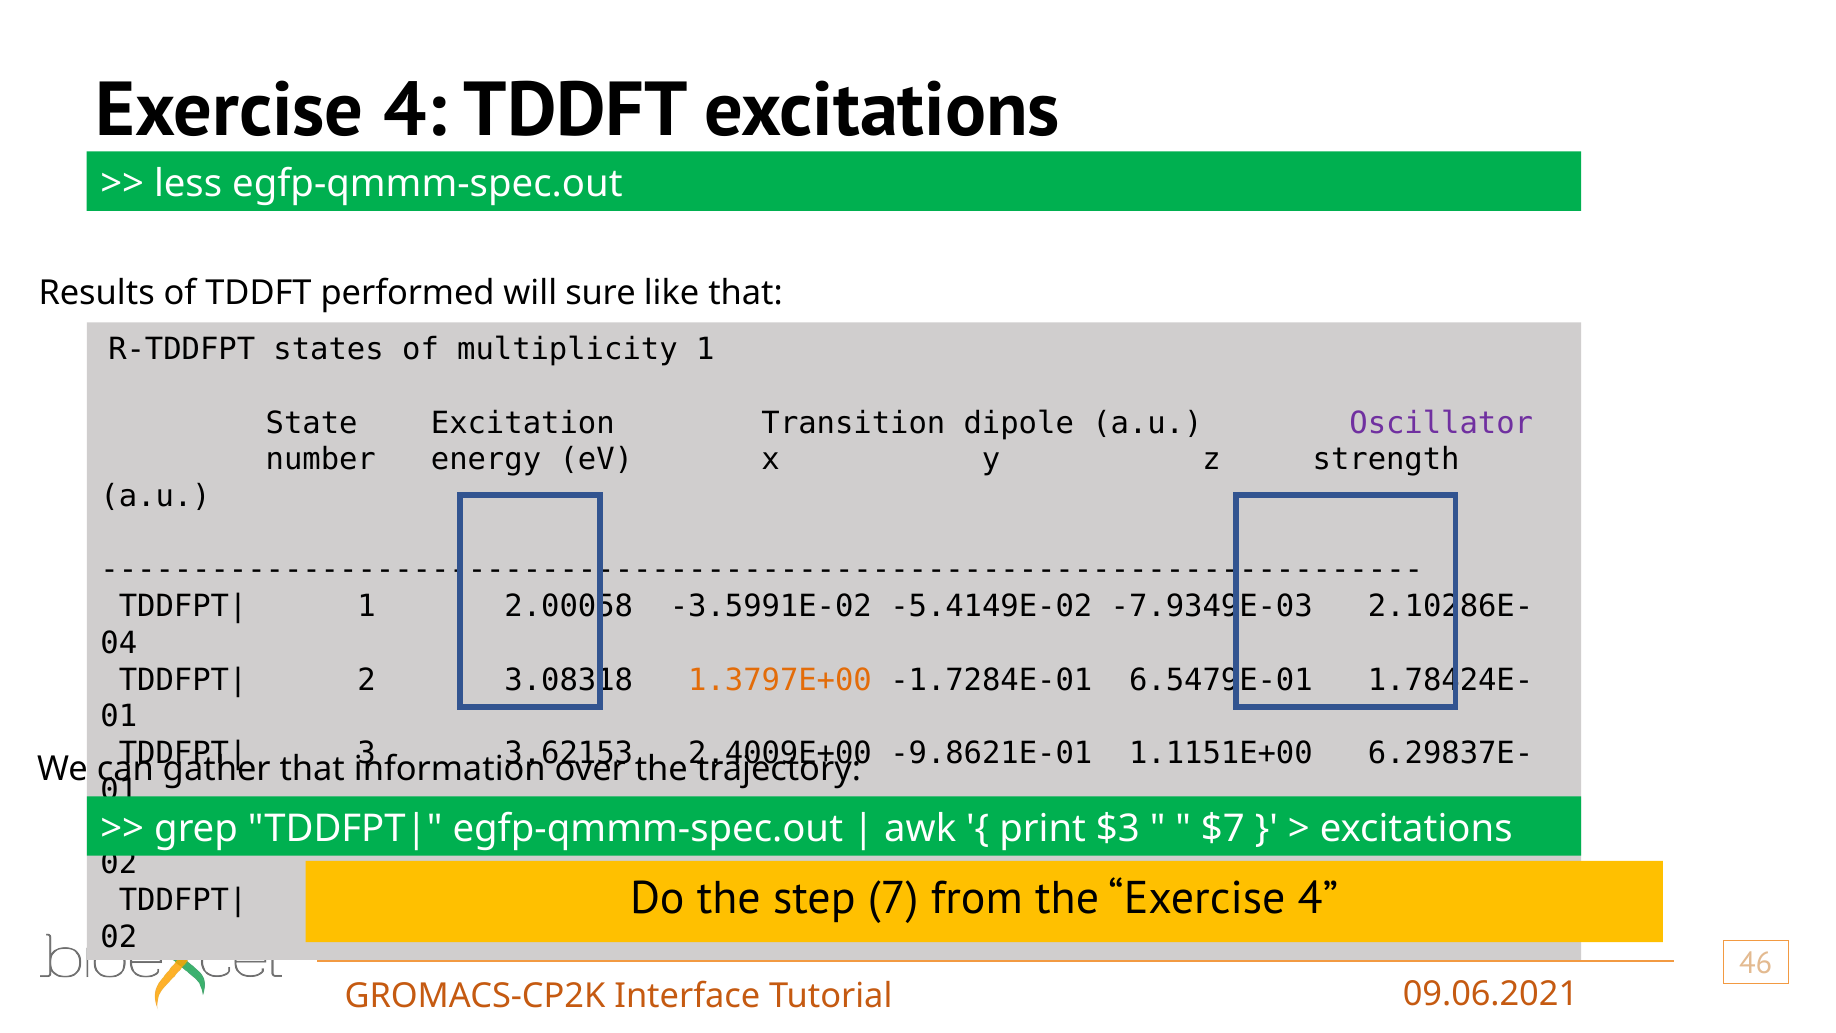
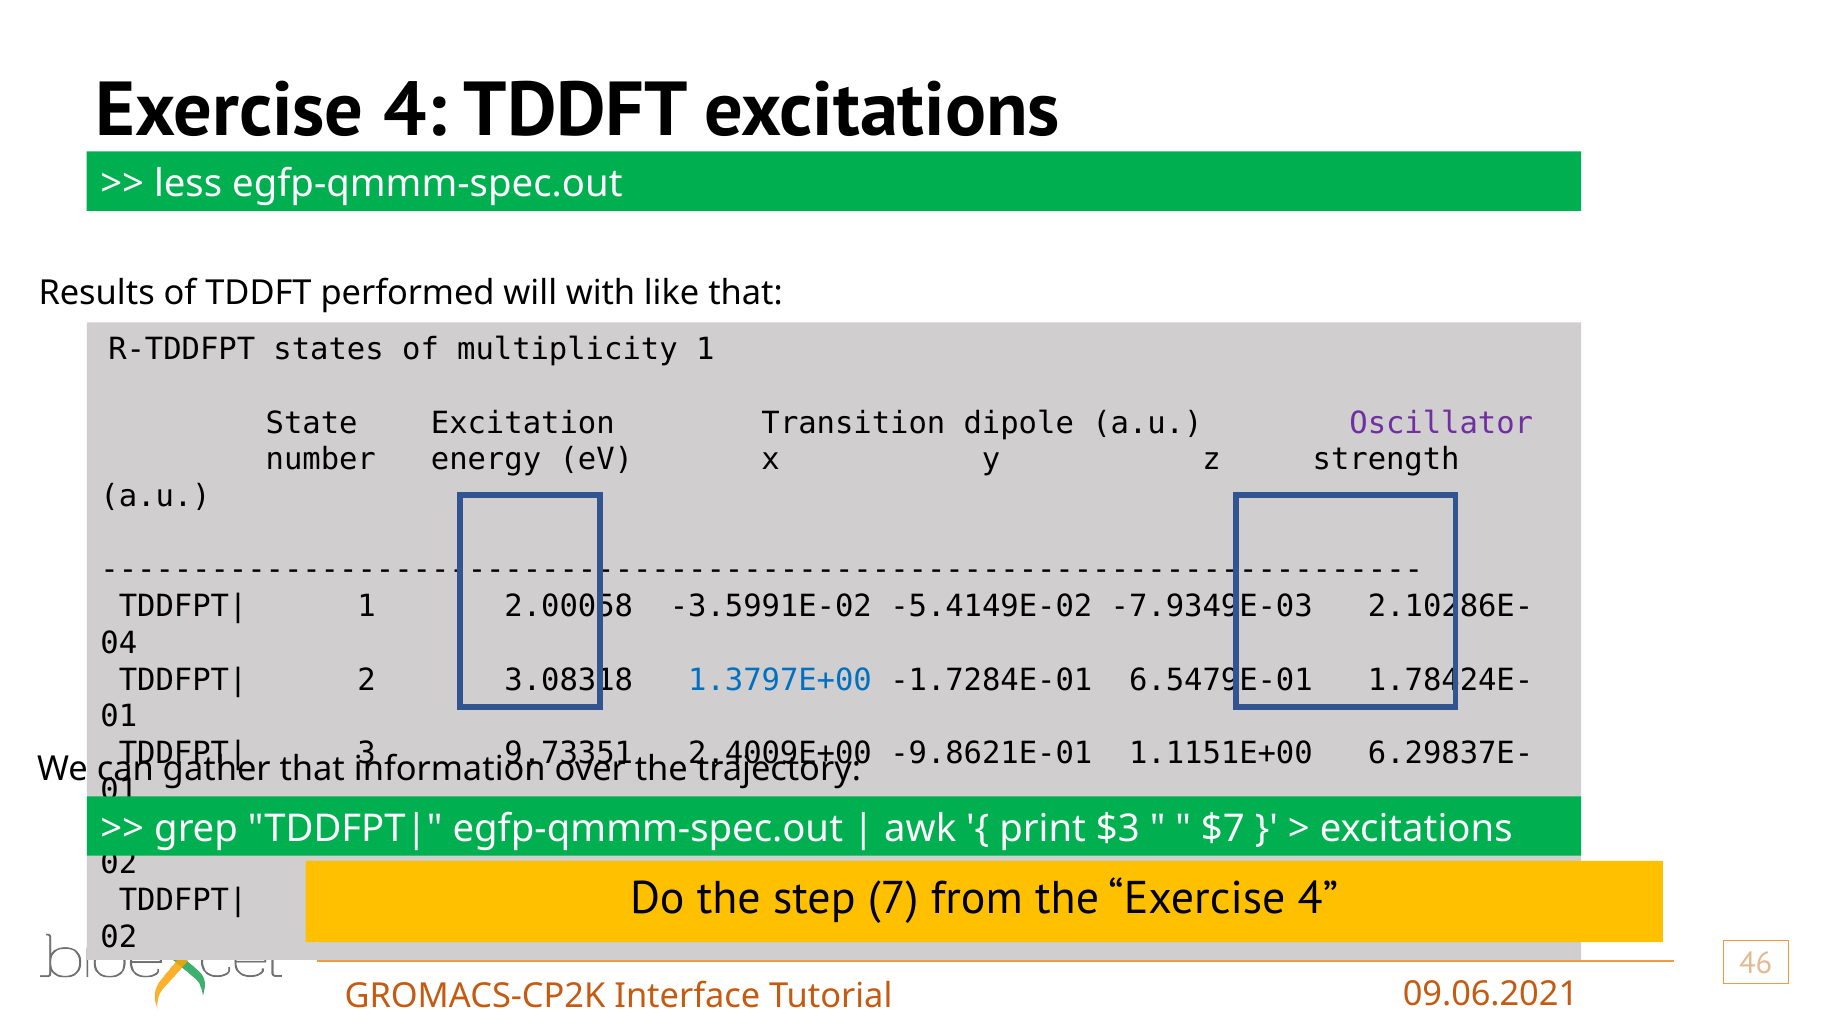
sure: sure -> with (601, 293)
1.3797E+00 colour: orange -> blue (780, 680)
3.62153: 3.62153 -> 9.73351 (569, 753)
